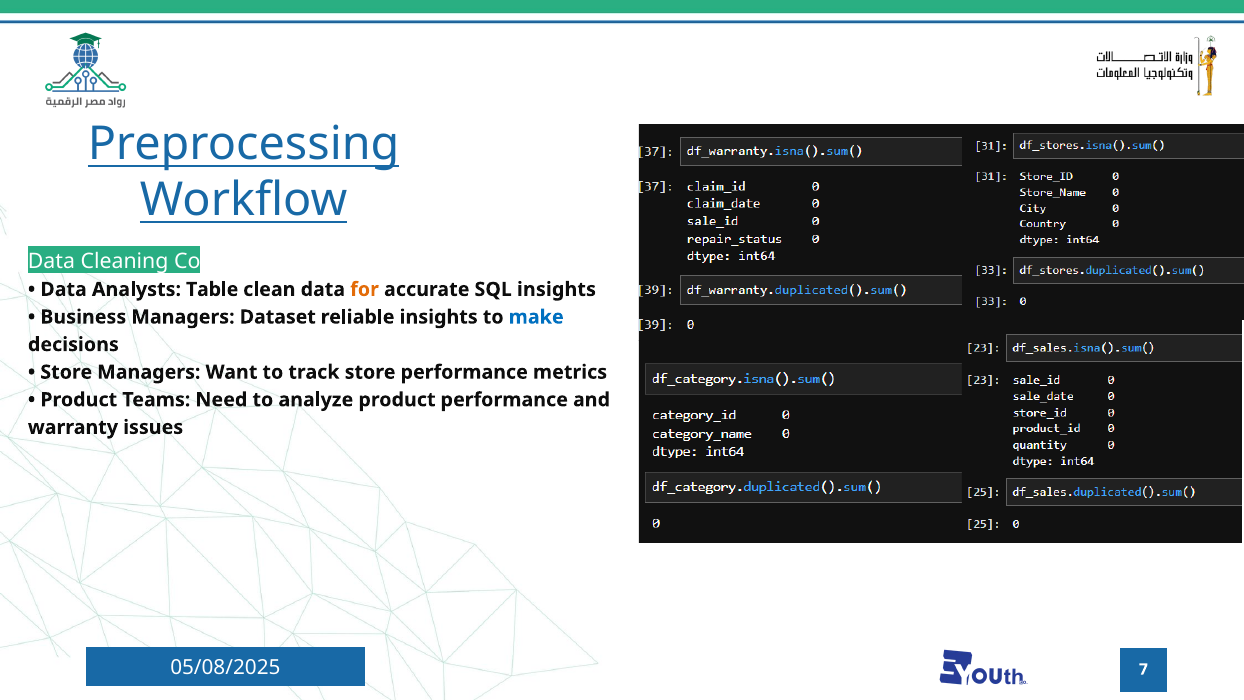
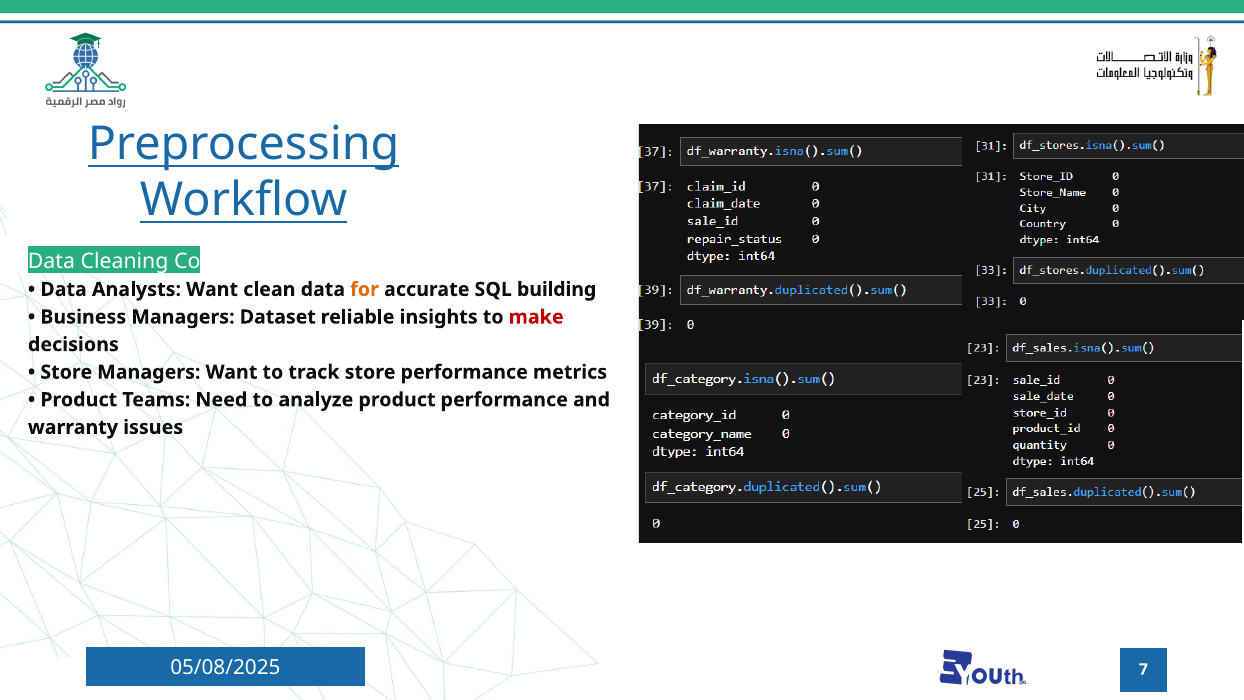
Analysts Table: Table -> Want (212, 289)
SQL insights: insights -> building (557, 289)
make colour: blue -> red (536, 317)
